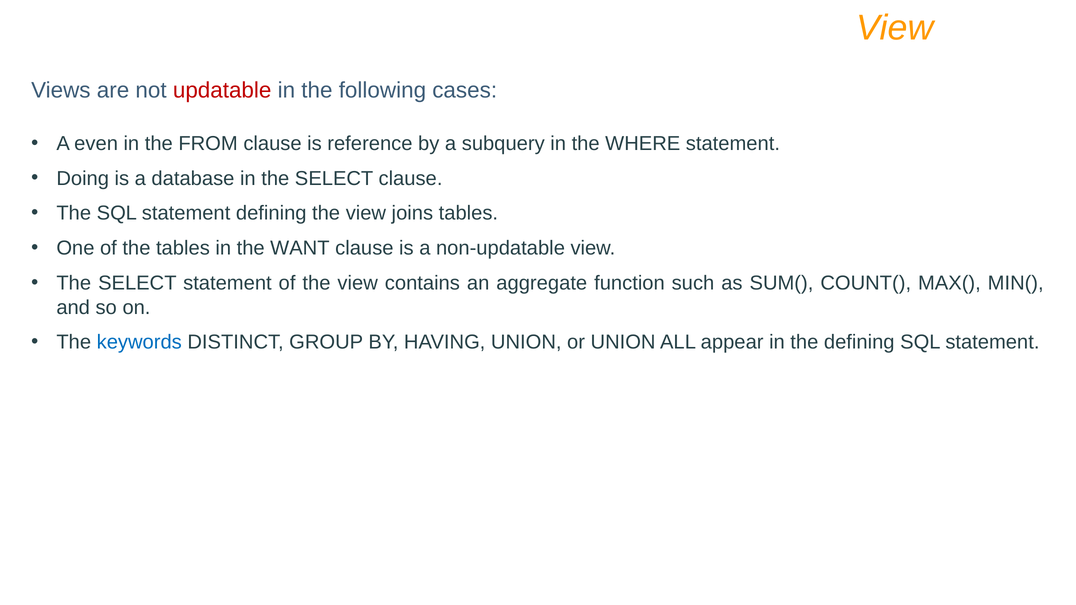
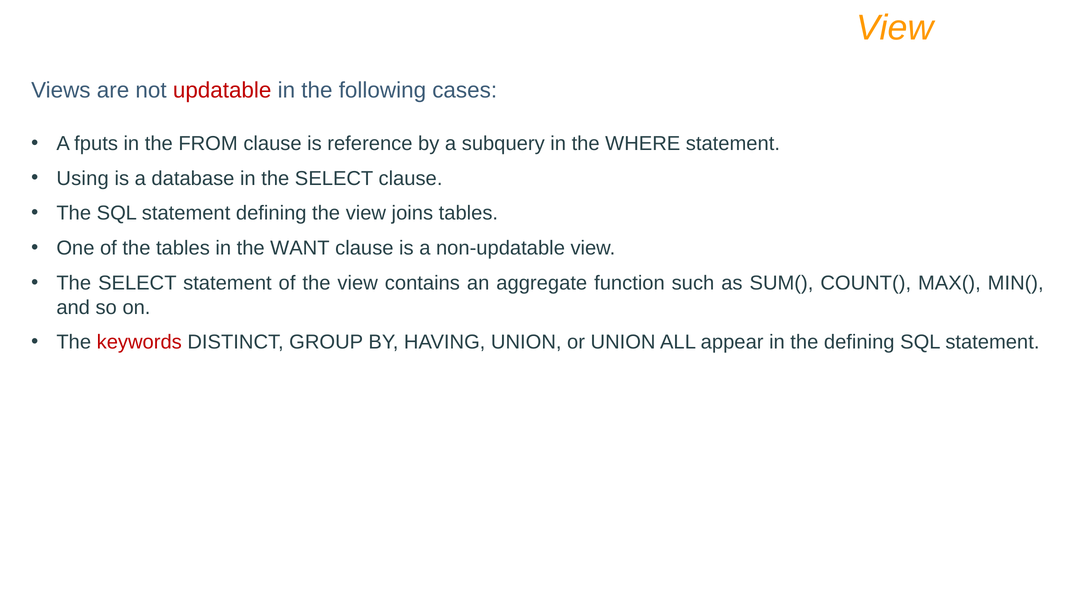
even: even -> fputs (96, 143)
Doing: Doing -> Using (83, 178)
keywords colour: blue -> red (139, 342)
